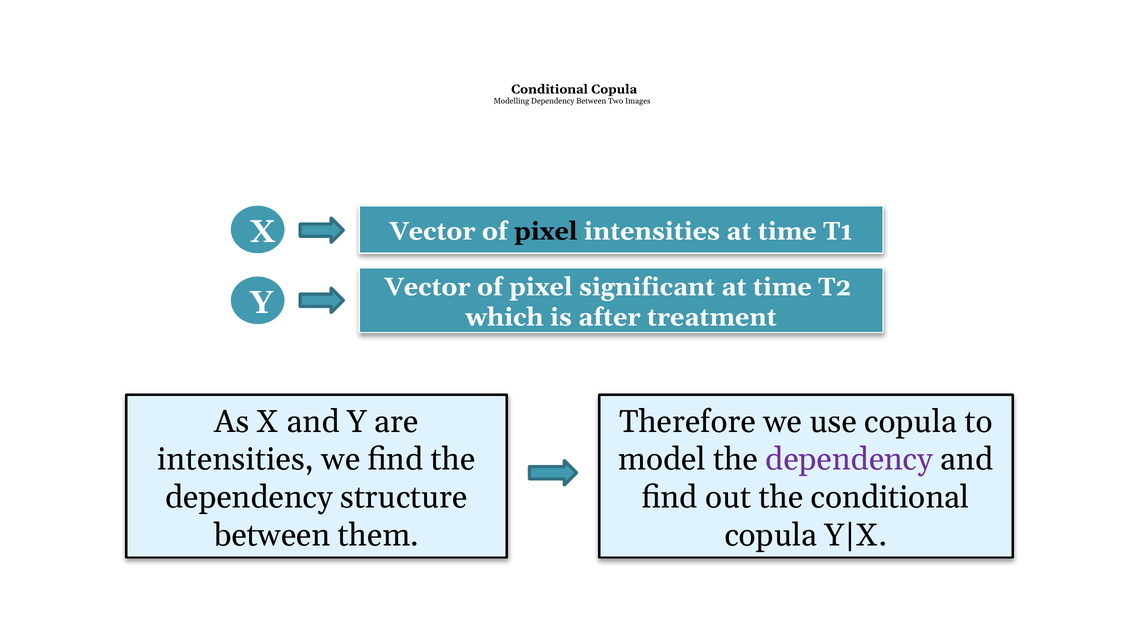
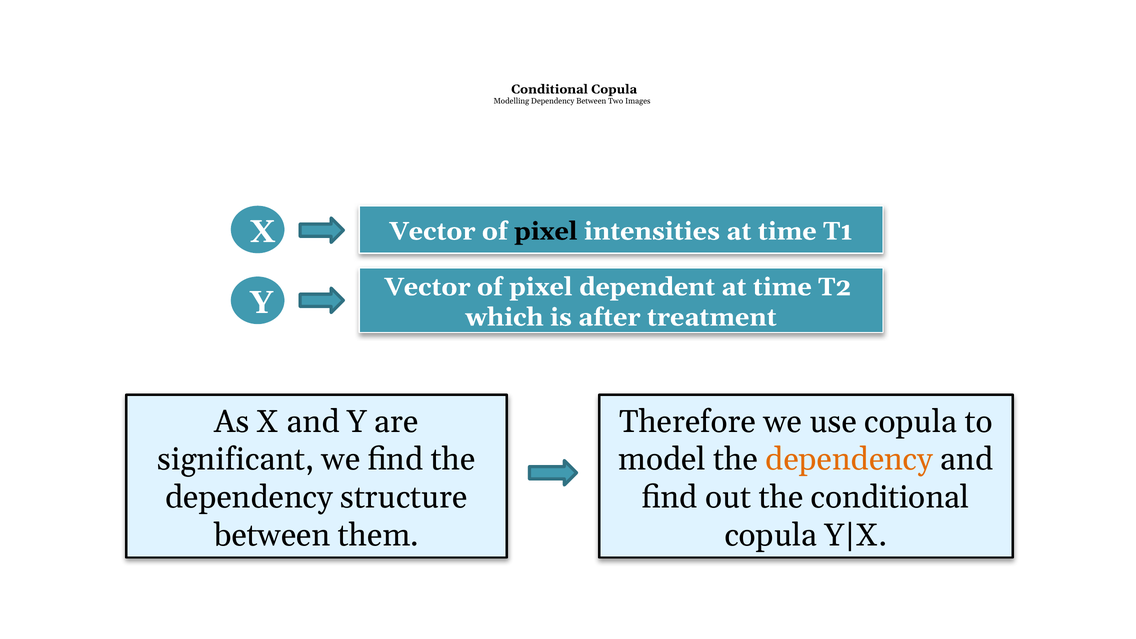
significant: significant -> dependent (647, 287)
intensities: intensities -> significant (236, 459)
dependency colour: purple -> orange (849, 459)
